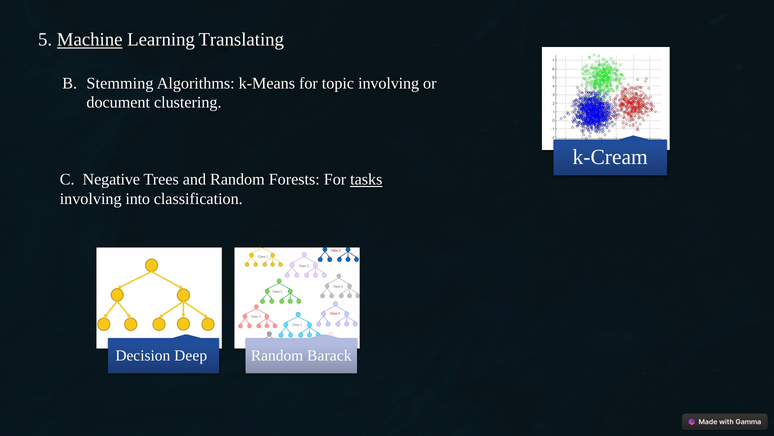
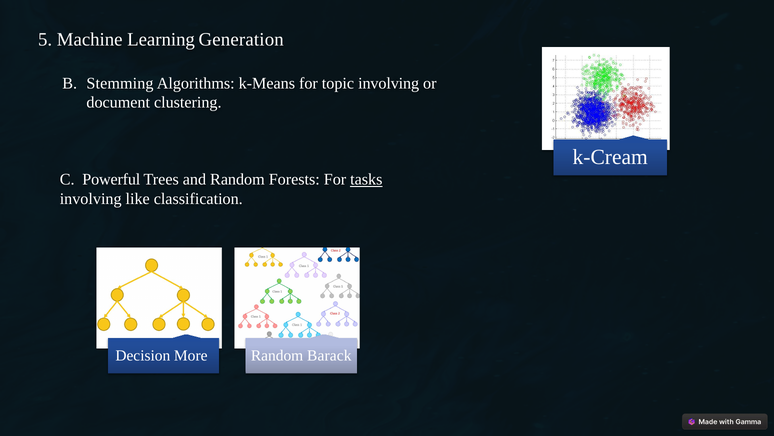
Machine underline: present -> none (90, 40)
Translating: Translating -> Generation (241, 40)
Negative: Negative -> Powerful (111, 179)
into: into -> like (138, 198)
Deep: Deep -> More (191, 355)
